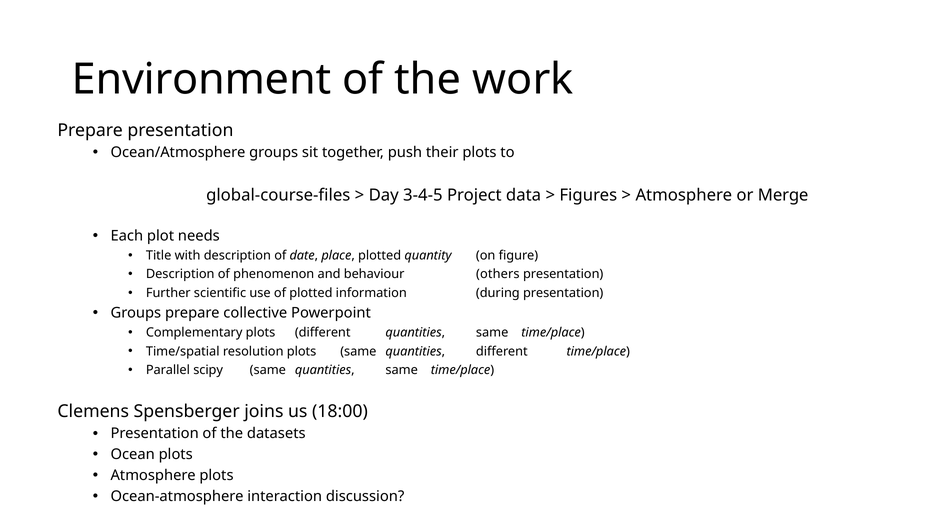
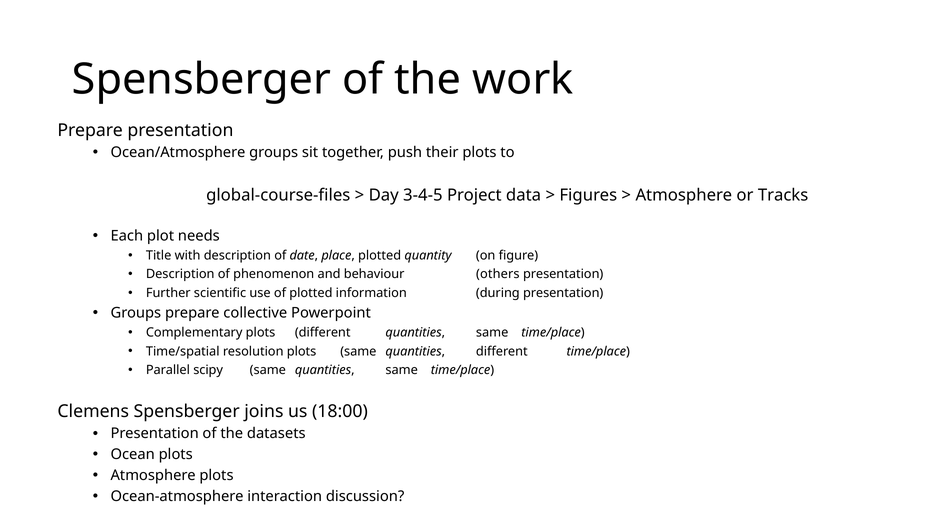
Environment: Environment -> Spensberger (201, 79)
Merge: Merge -> Tracks (783, 195)
